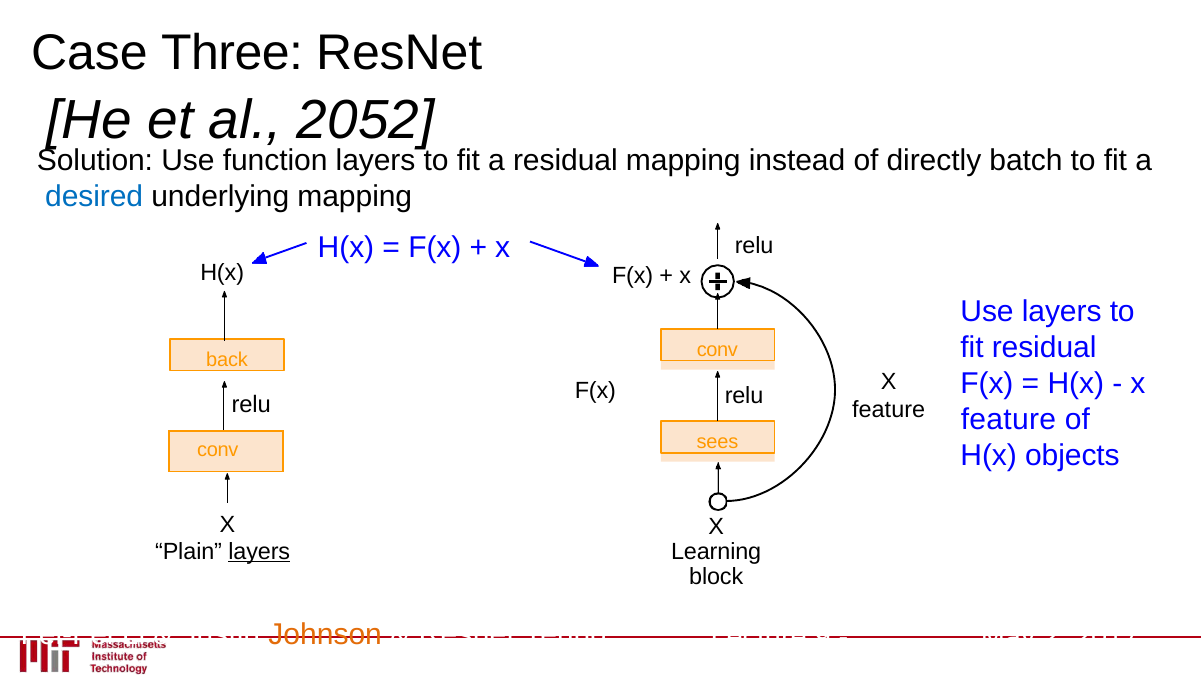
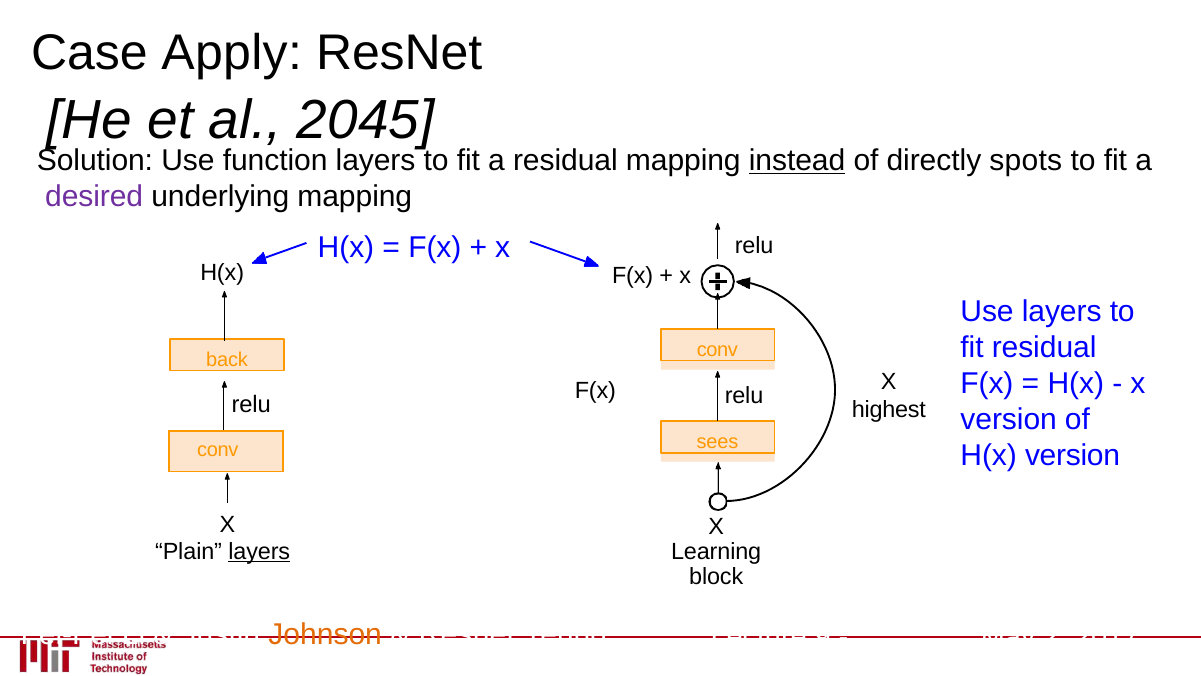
Three: Three -> Apply (232, 53)
2052: 2052 -> 2045 (366, 120)
instead underline: none -> present (797, 161)
batch: batch -> spots (1026, 161)
desired colour: blue -> purple (94, 197)
feature: feature -> highest (889, 409)
feature: feature -> version (1009, 420)
H(x objects: objects -> version (1073, 456)
